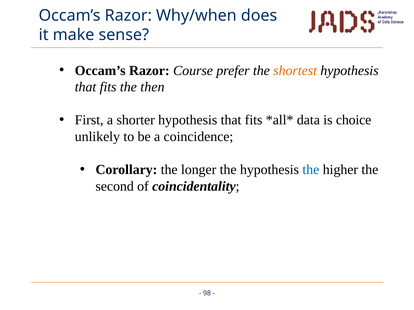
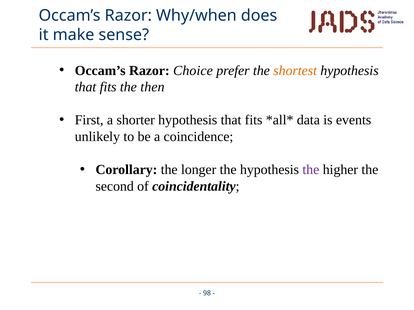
Course: Course -> Choice (193, 71)
choice: choice -> events (354, 120)
the colour: blue -> purple (311, 170)
